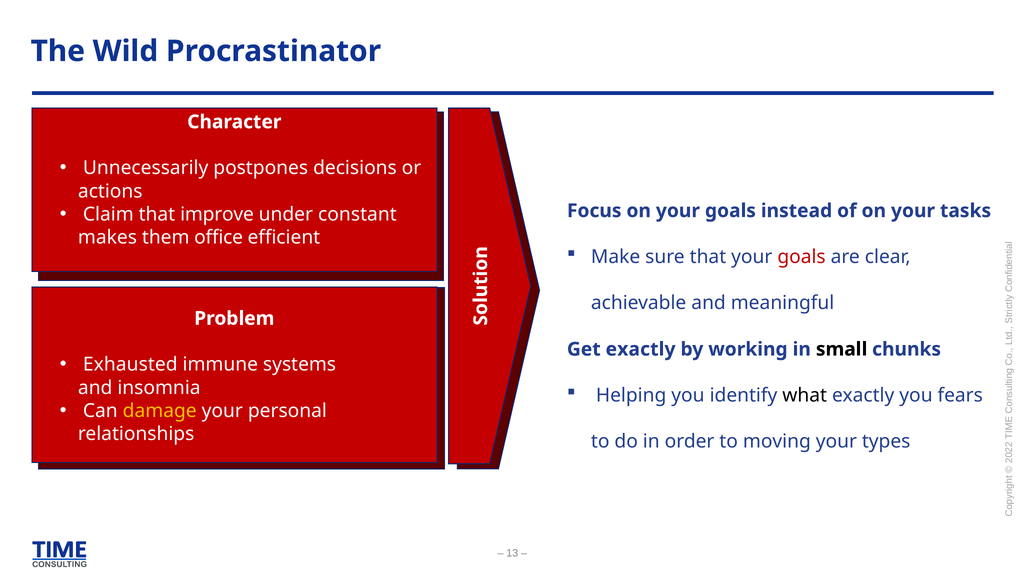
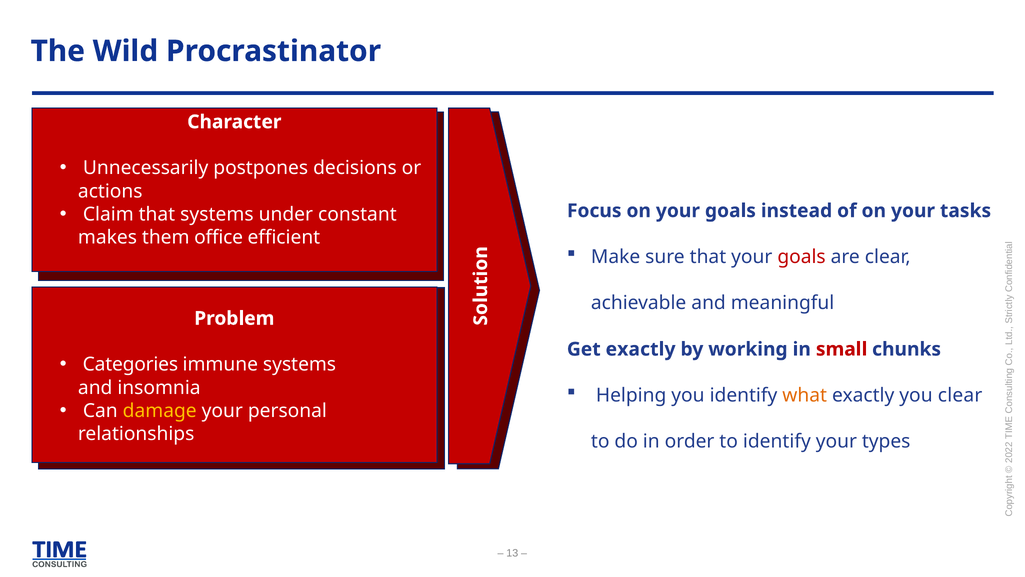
that improve: improve -> systems (217, 214)
small colour: black -> red (842, 349)
Exhausted: Exhausted -> Categories (130, 364)
what colour: black -> orange (805, 395)
you fears: fears -> clear (960, 395)
to moving: moving -> identify (777, 441)
